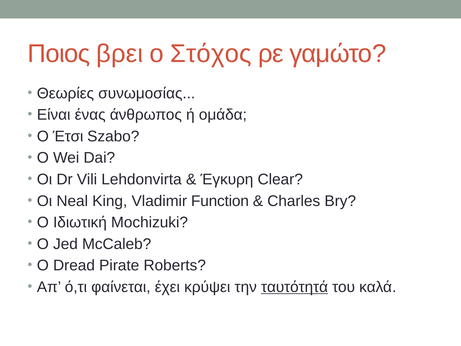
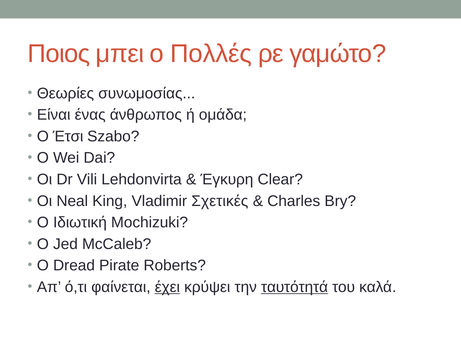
βρει: βρει -> μπει (120, 54)
Στόχος: Στόχος -> Πολλές (211, 54)
Function: Function -> Σχετικές (220, 201)
έχει underline: none -> present (167, 287)
